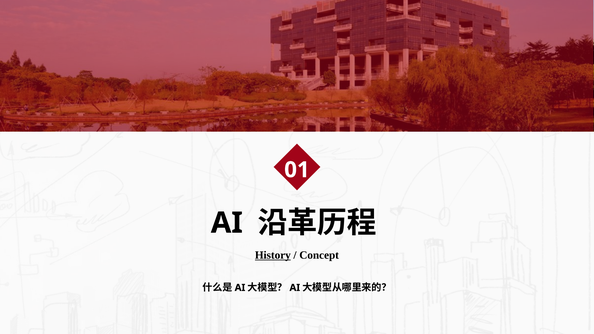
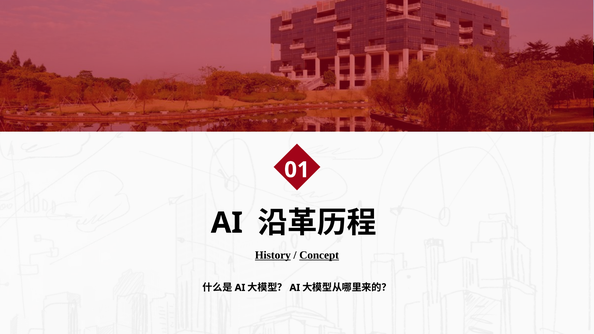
Concept underline: none -> present (319, 255)
